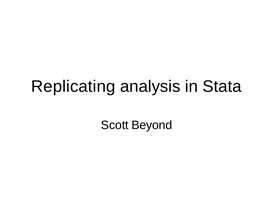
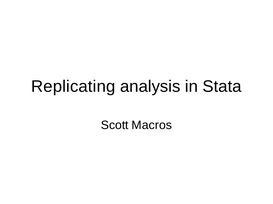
Beyond: Beyond -> Macros (152, 126)
